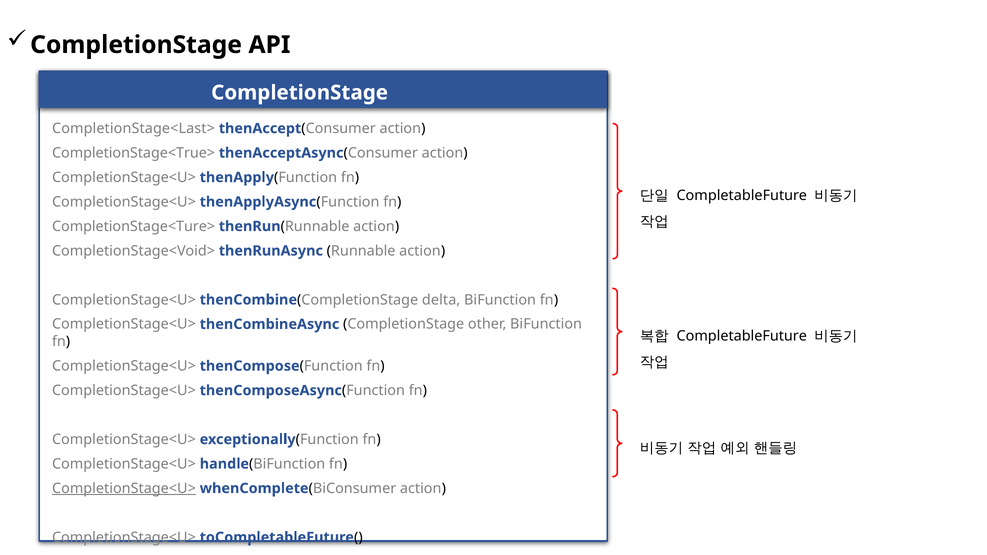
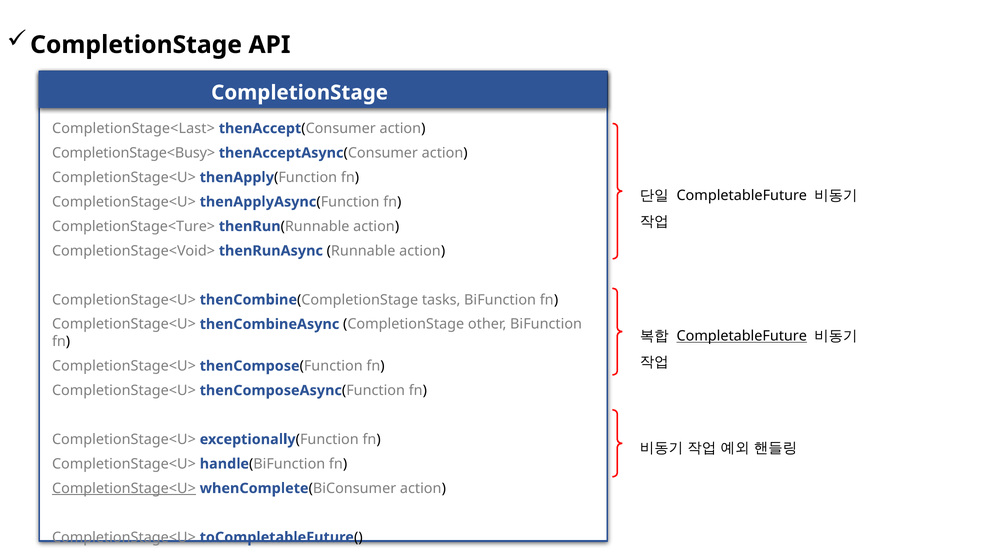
CompletionStage<True>: CompletionStage<True> -> CompletionStage<Busy> (134, 153)
delta: delta -> tasks (441, 300)
CompletableFuture underline: none -> present (742, 336)
